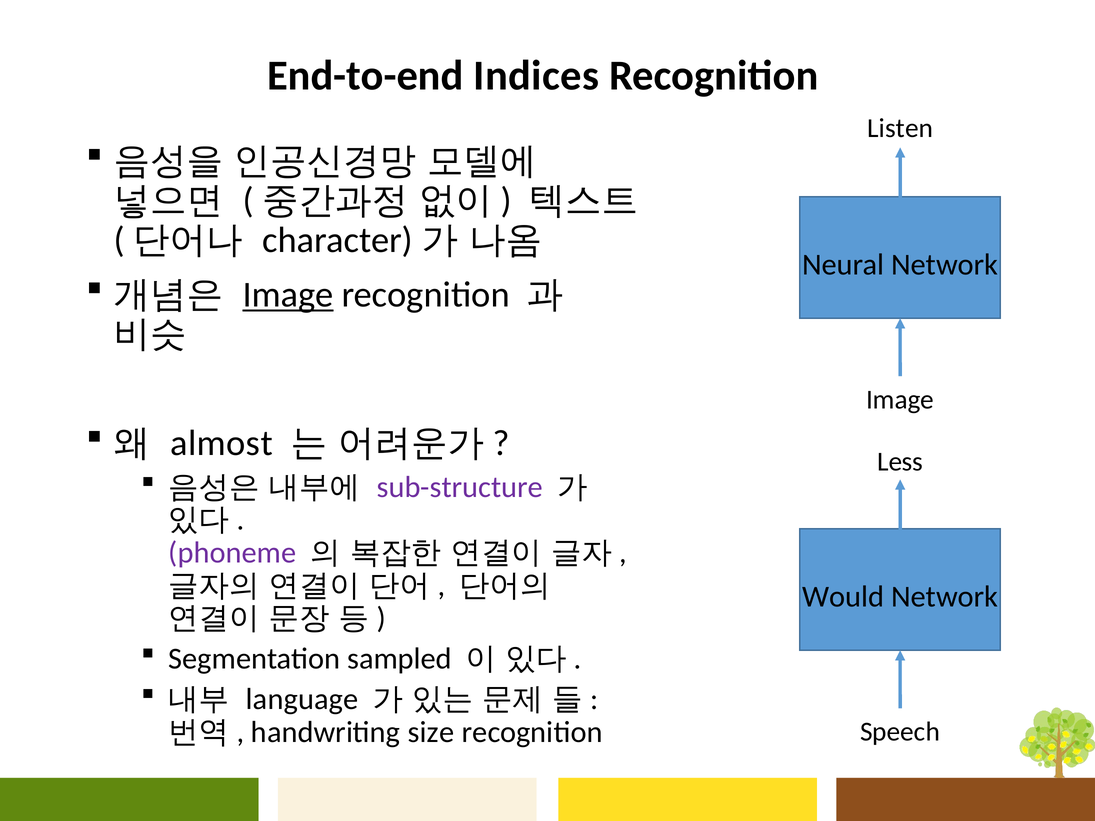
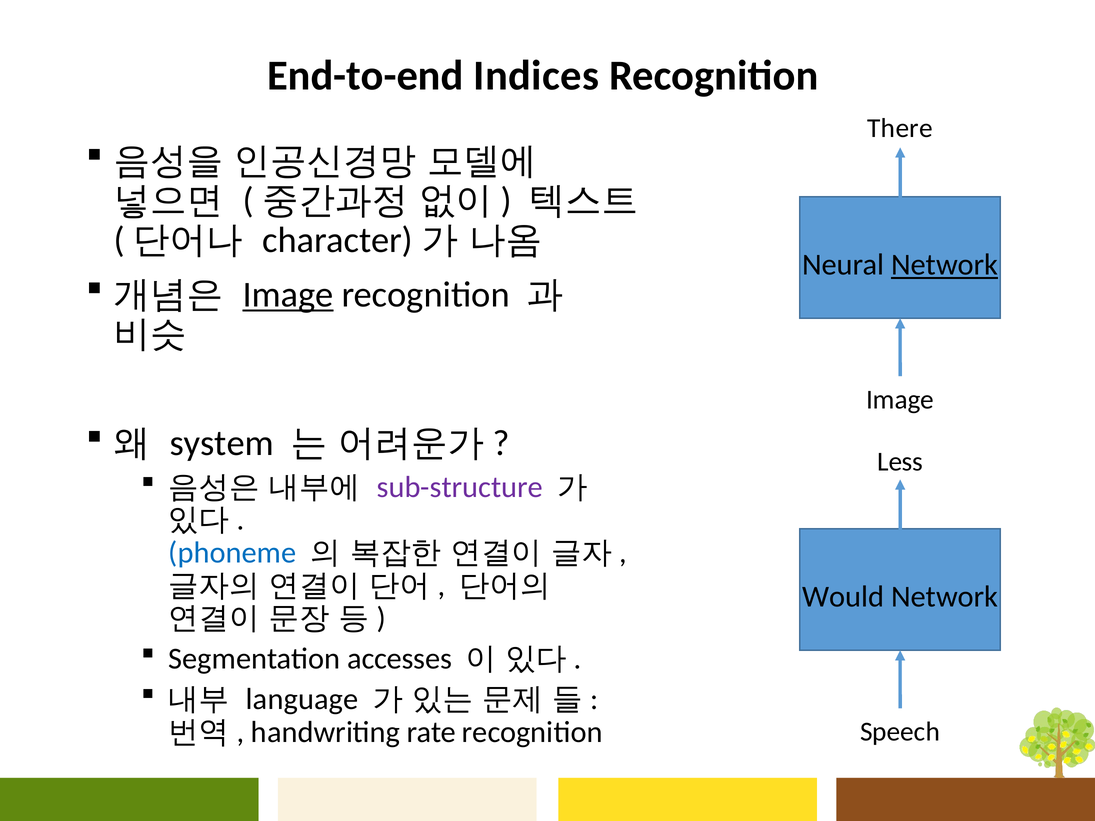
Listen: Listen -> There (900, 128)
Network underline: none -> present (945, 265)
almost: almost -> system (222, 443)
phoneme colour: purple -> blue (232, 553)
sampled: sampled -> accesses (400, 659)
size: size -> rate (431, 732)
